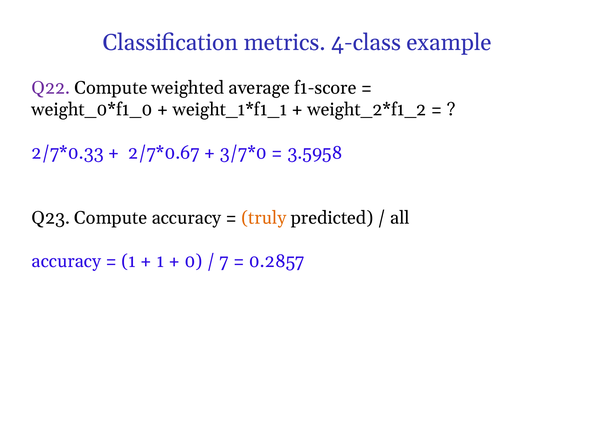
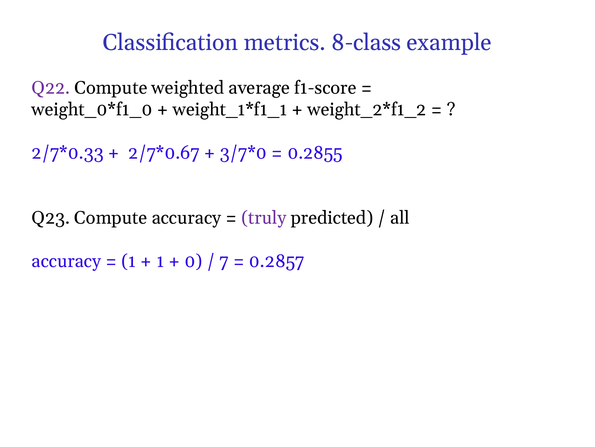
4-class: 4-class -> 8-class (366, 43)
3.5958: 3.5958 -> 0.2855 (315, 153)
truly colour: orange -> purple (264, 218)
